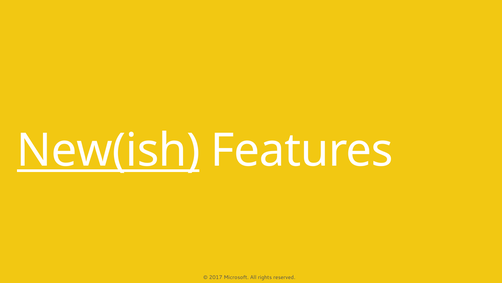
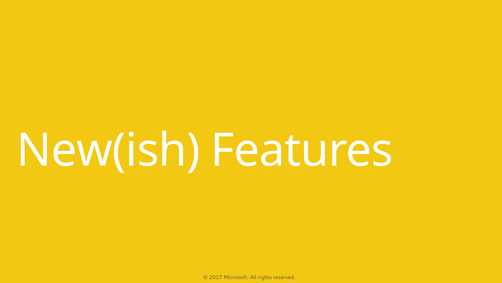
New(ish underline: present -> none (109, 150)
